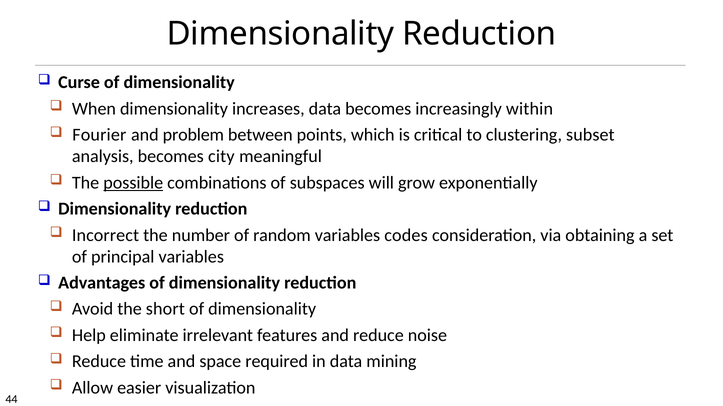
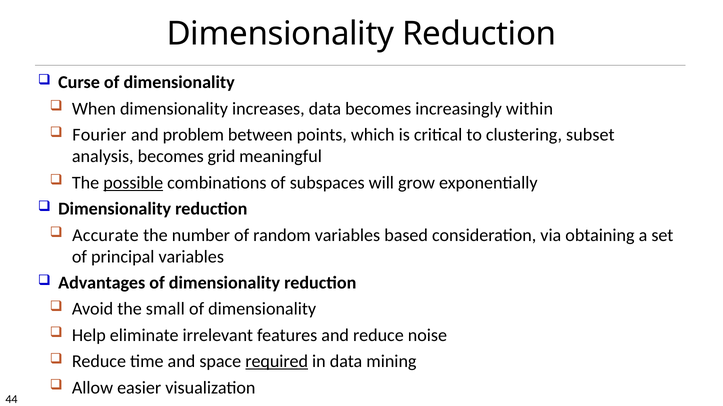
city: city -> grid (222, 157)
Incorrect: Incorrect -> Accurate (105, 235)
codes: codes -> based (406, 235)
short: short -> small (165, 310)
required underline: none -> present (277, 362)
